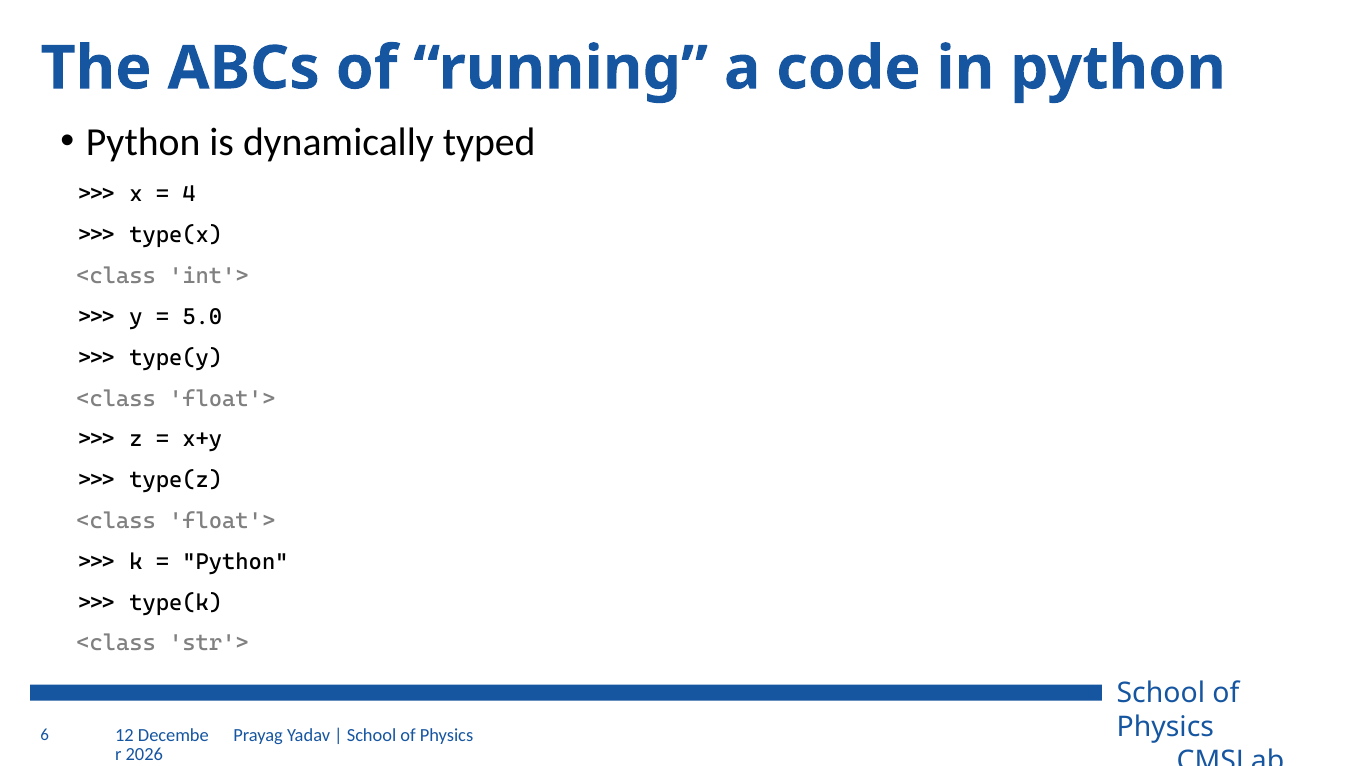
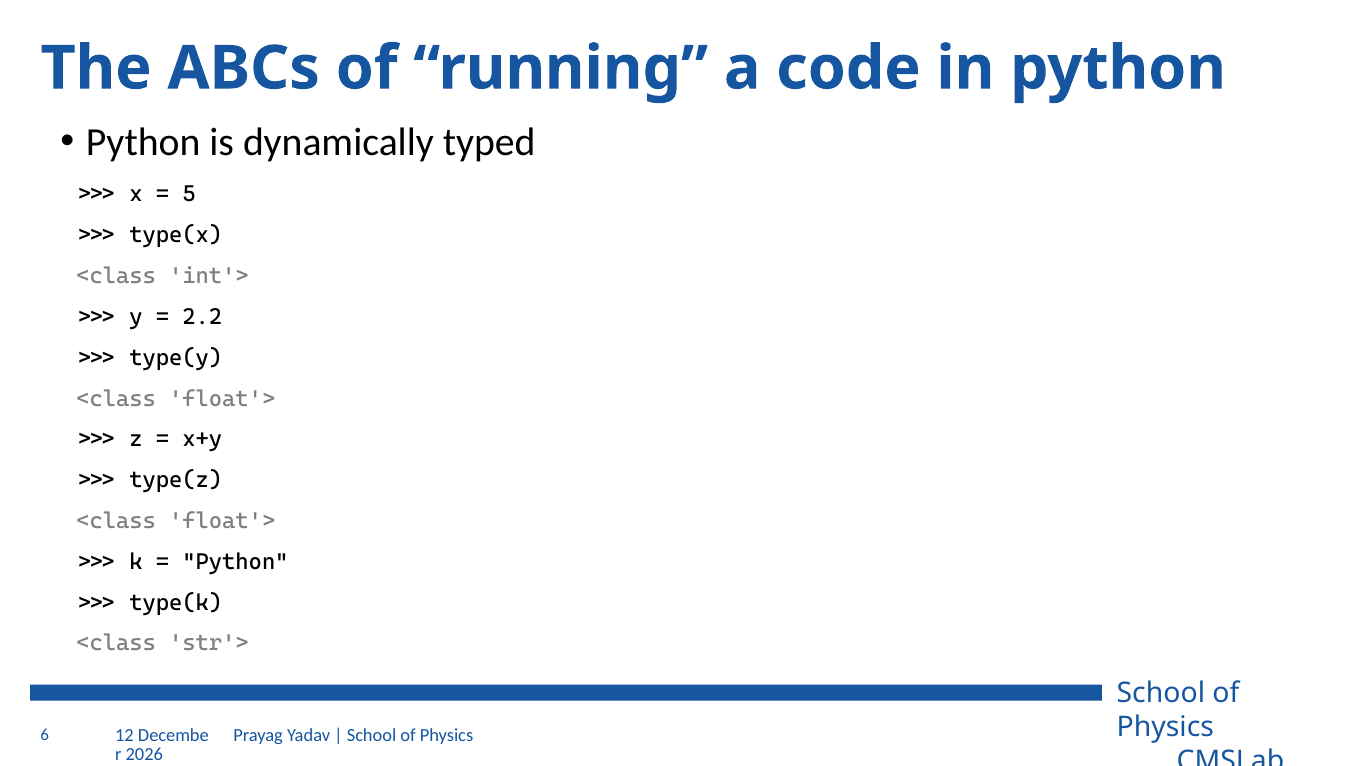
4: 4 -> 5 (189, 195)
5.0: 5.0 -> 2.2 (202, 317)
